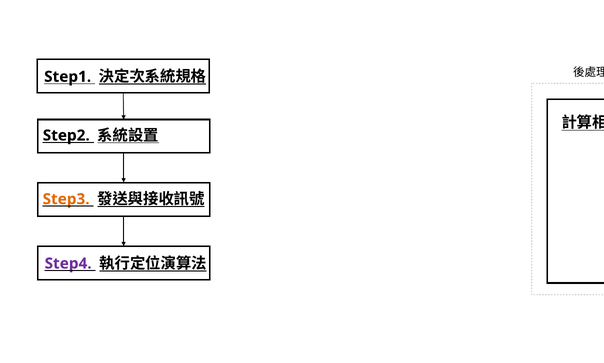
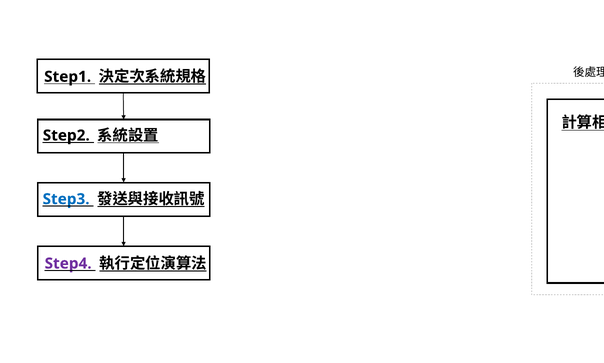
Step3 colour: orange -> blue (66, 199)
